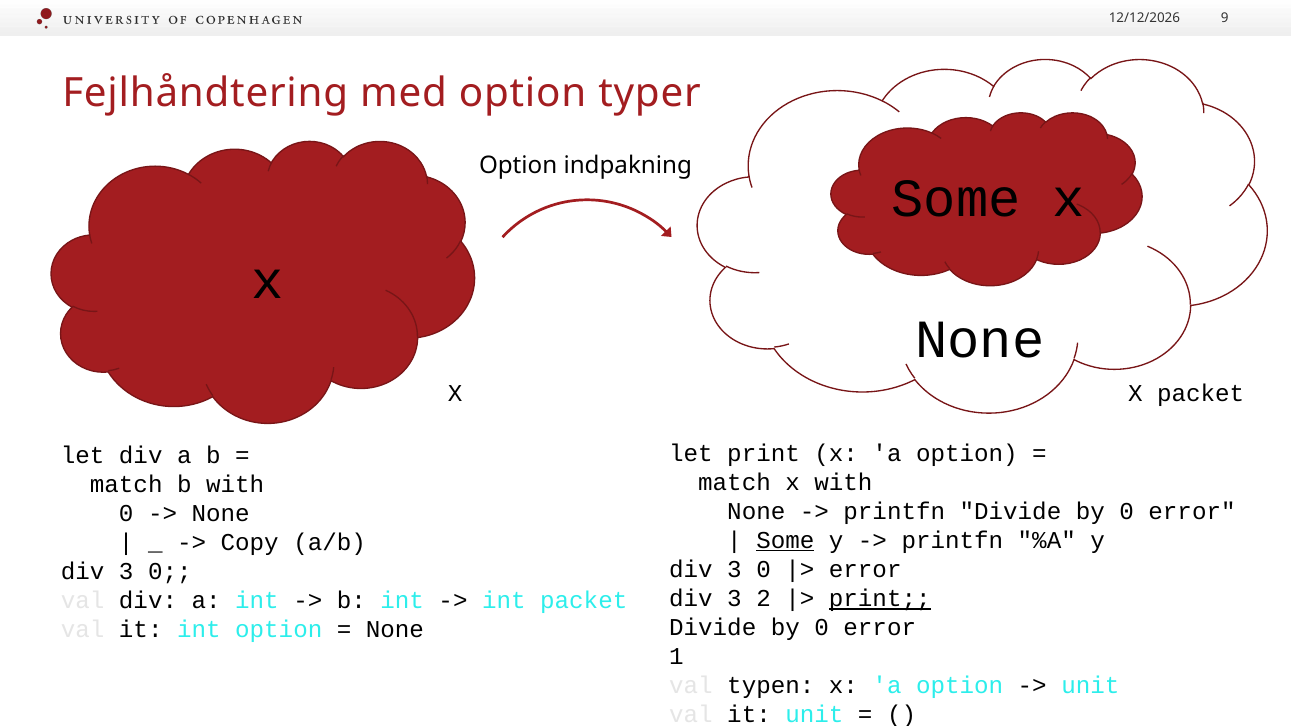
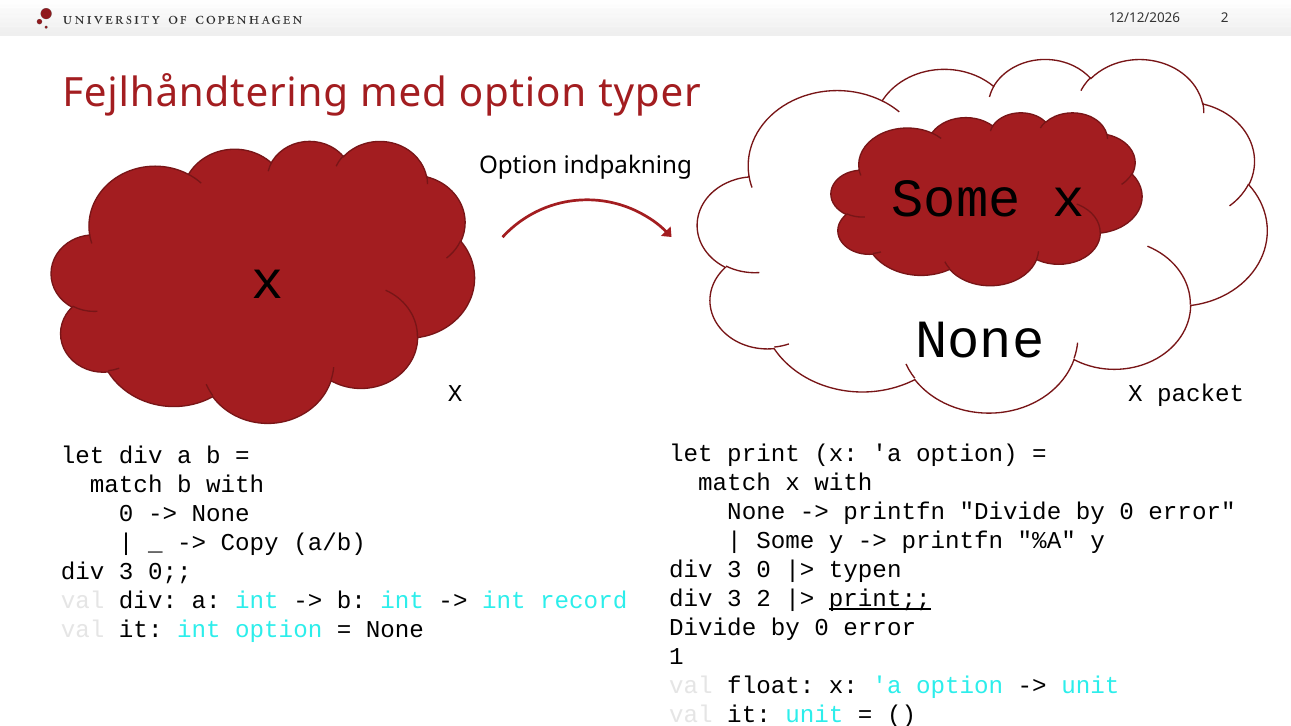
9: 9 -> 2 (1225, 19)
Some underline: present -> none (785, 540)
error: error -> typen (865, 570)
int packet: packet -> record (584, 600)
typen: typen -> float (771, 686)
